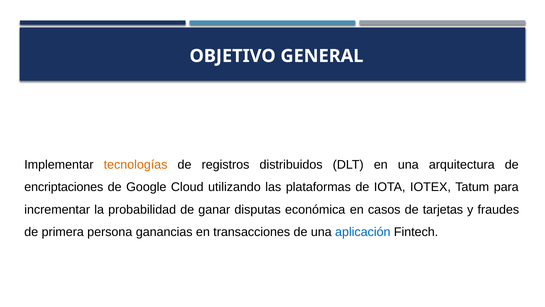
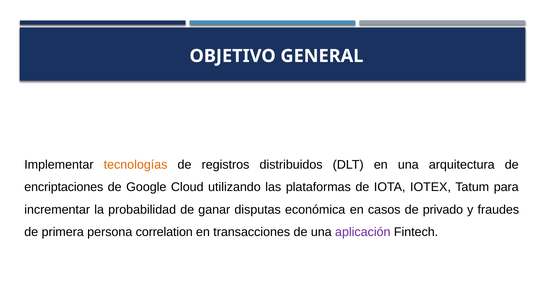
tarjetas: tarjetas -> privado (443, 209)
ganancias: ganancias -> correlation (164, 232)
aplicación colour: blue -> purple (363, 232)
